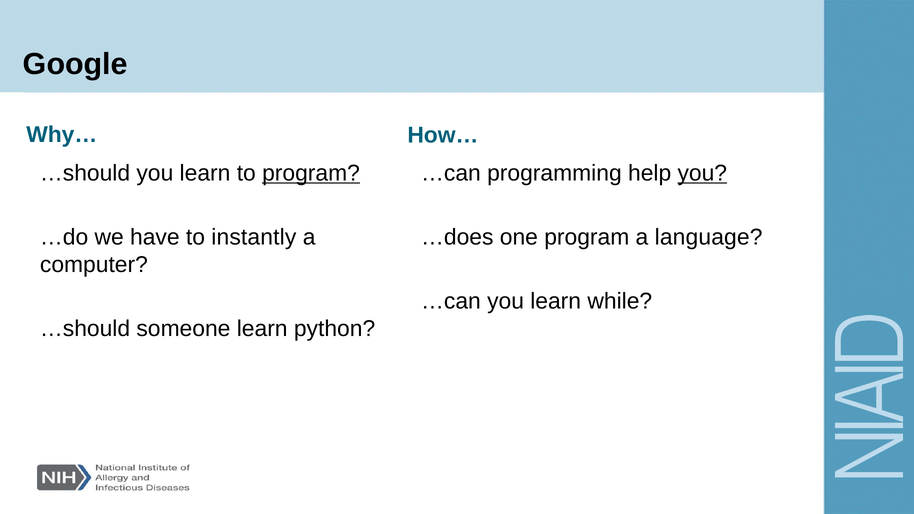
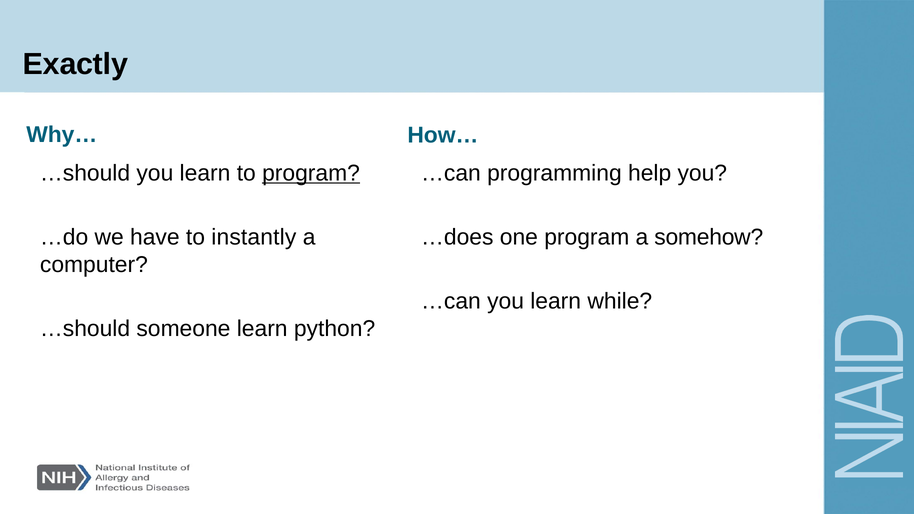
Google: Google -> Exactly (75, 64)
you underline: present -> none (702, 173)
language: language -> somehow (709, 237)
